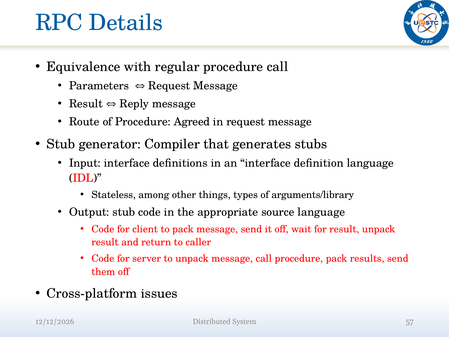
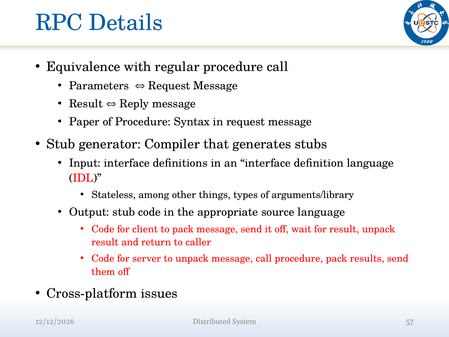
Route: Route -> Paper (84, 122)
Agreed: Agreed -> Syntax (192, 122)
